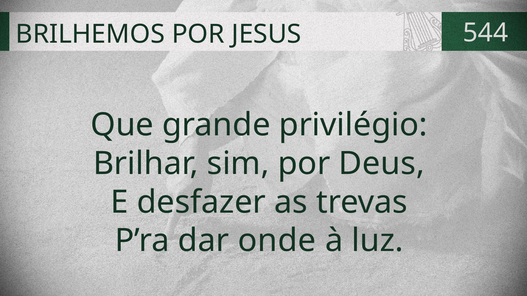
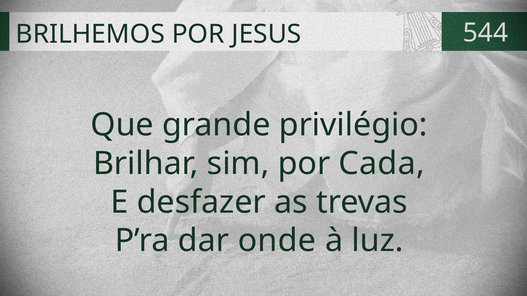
Deus: Deus -> Cada (382, 164)
